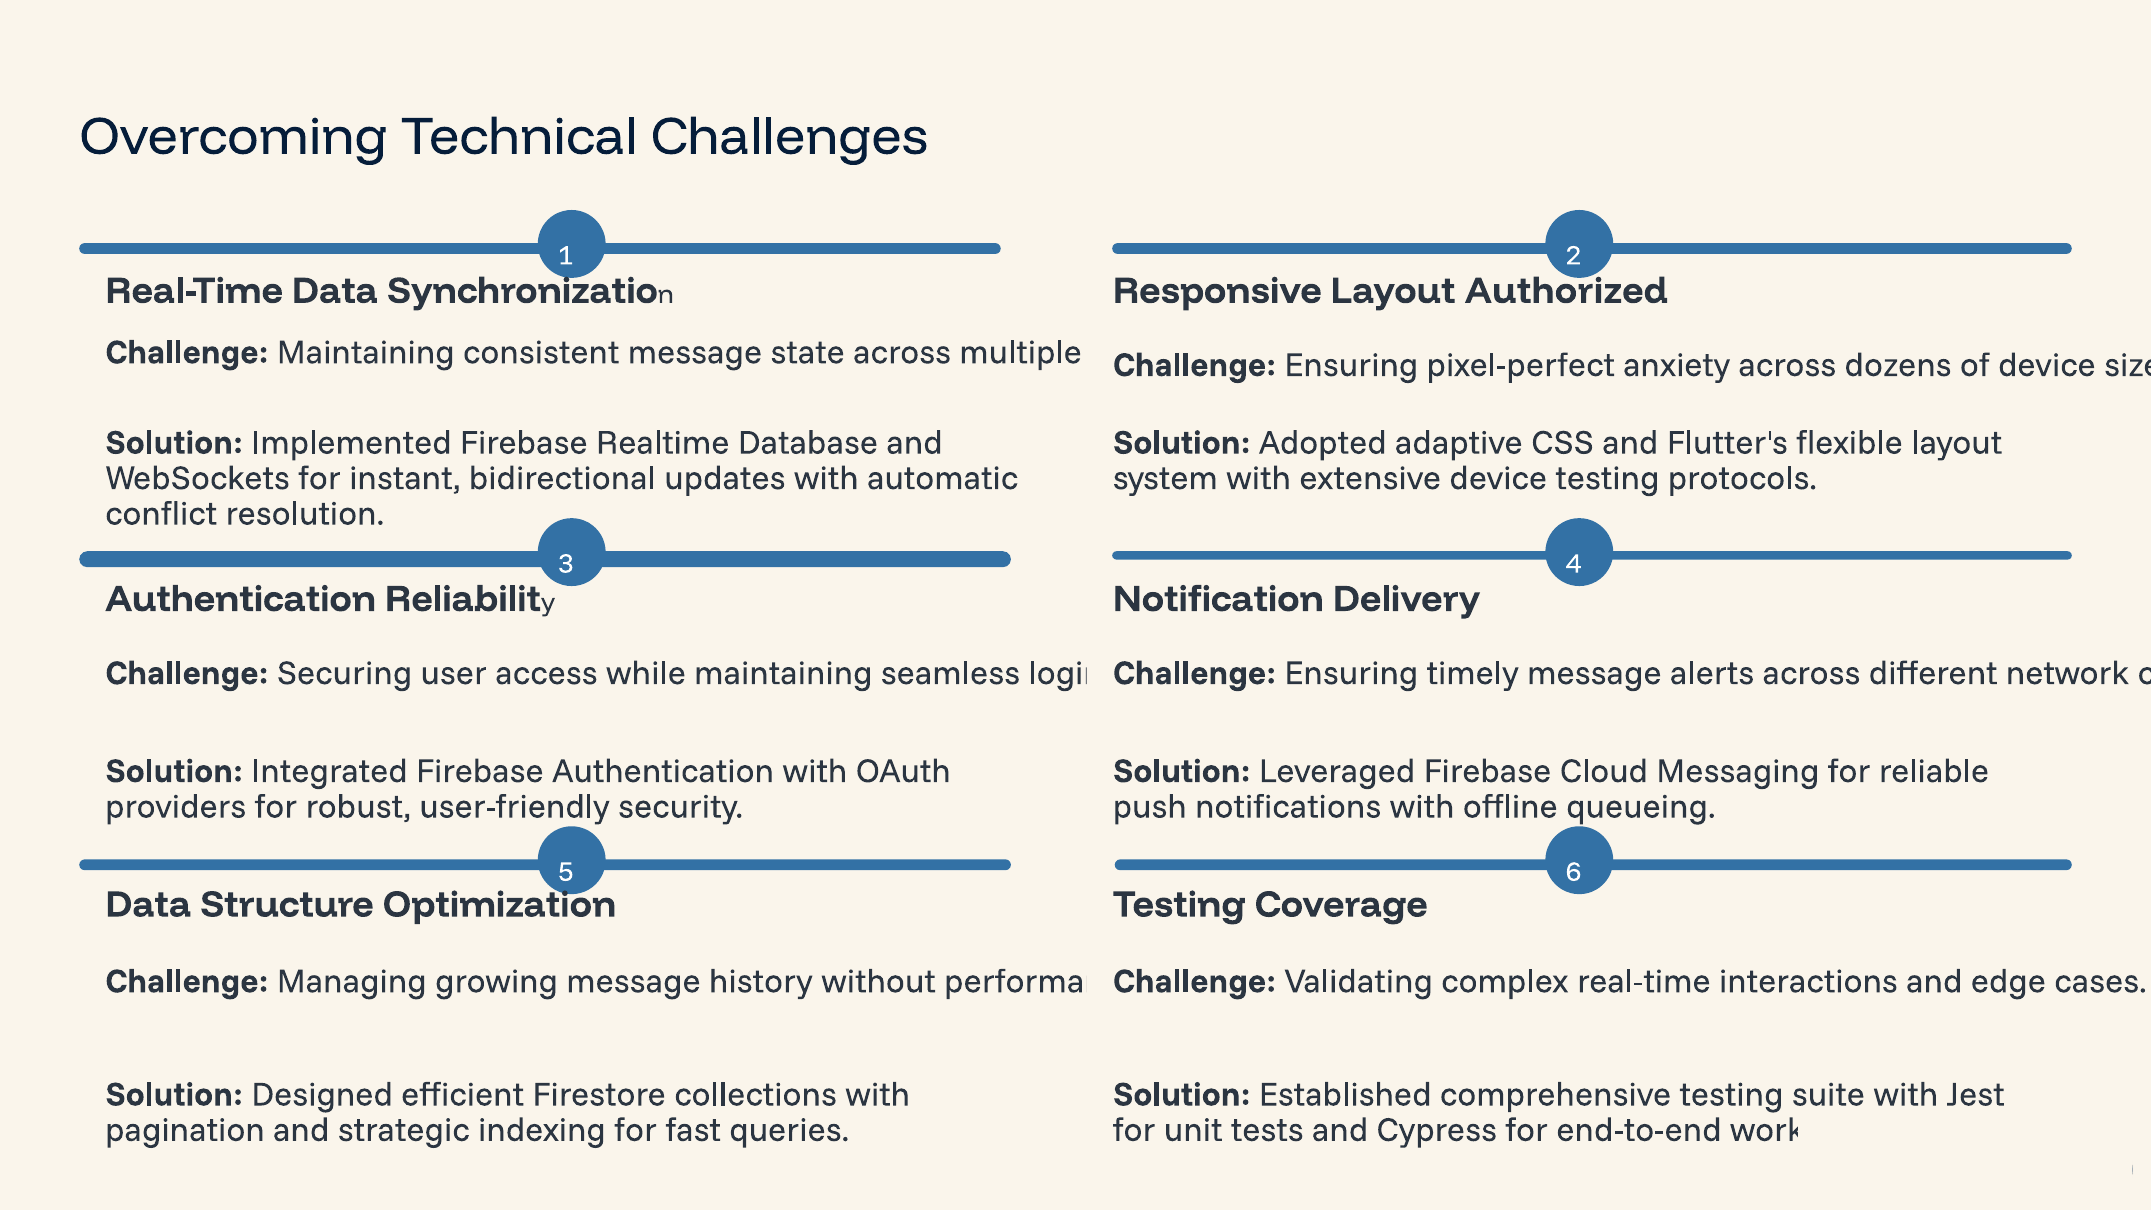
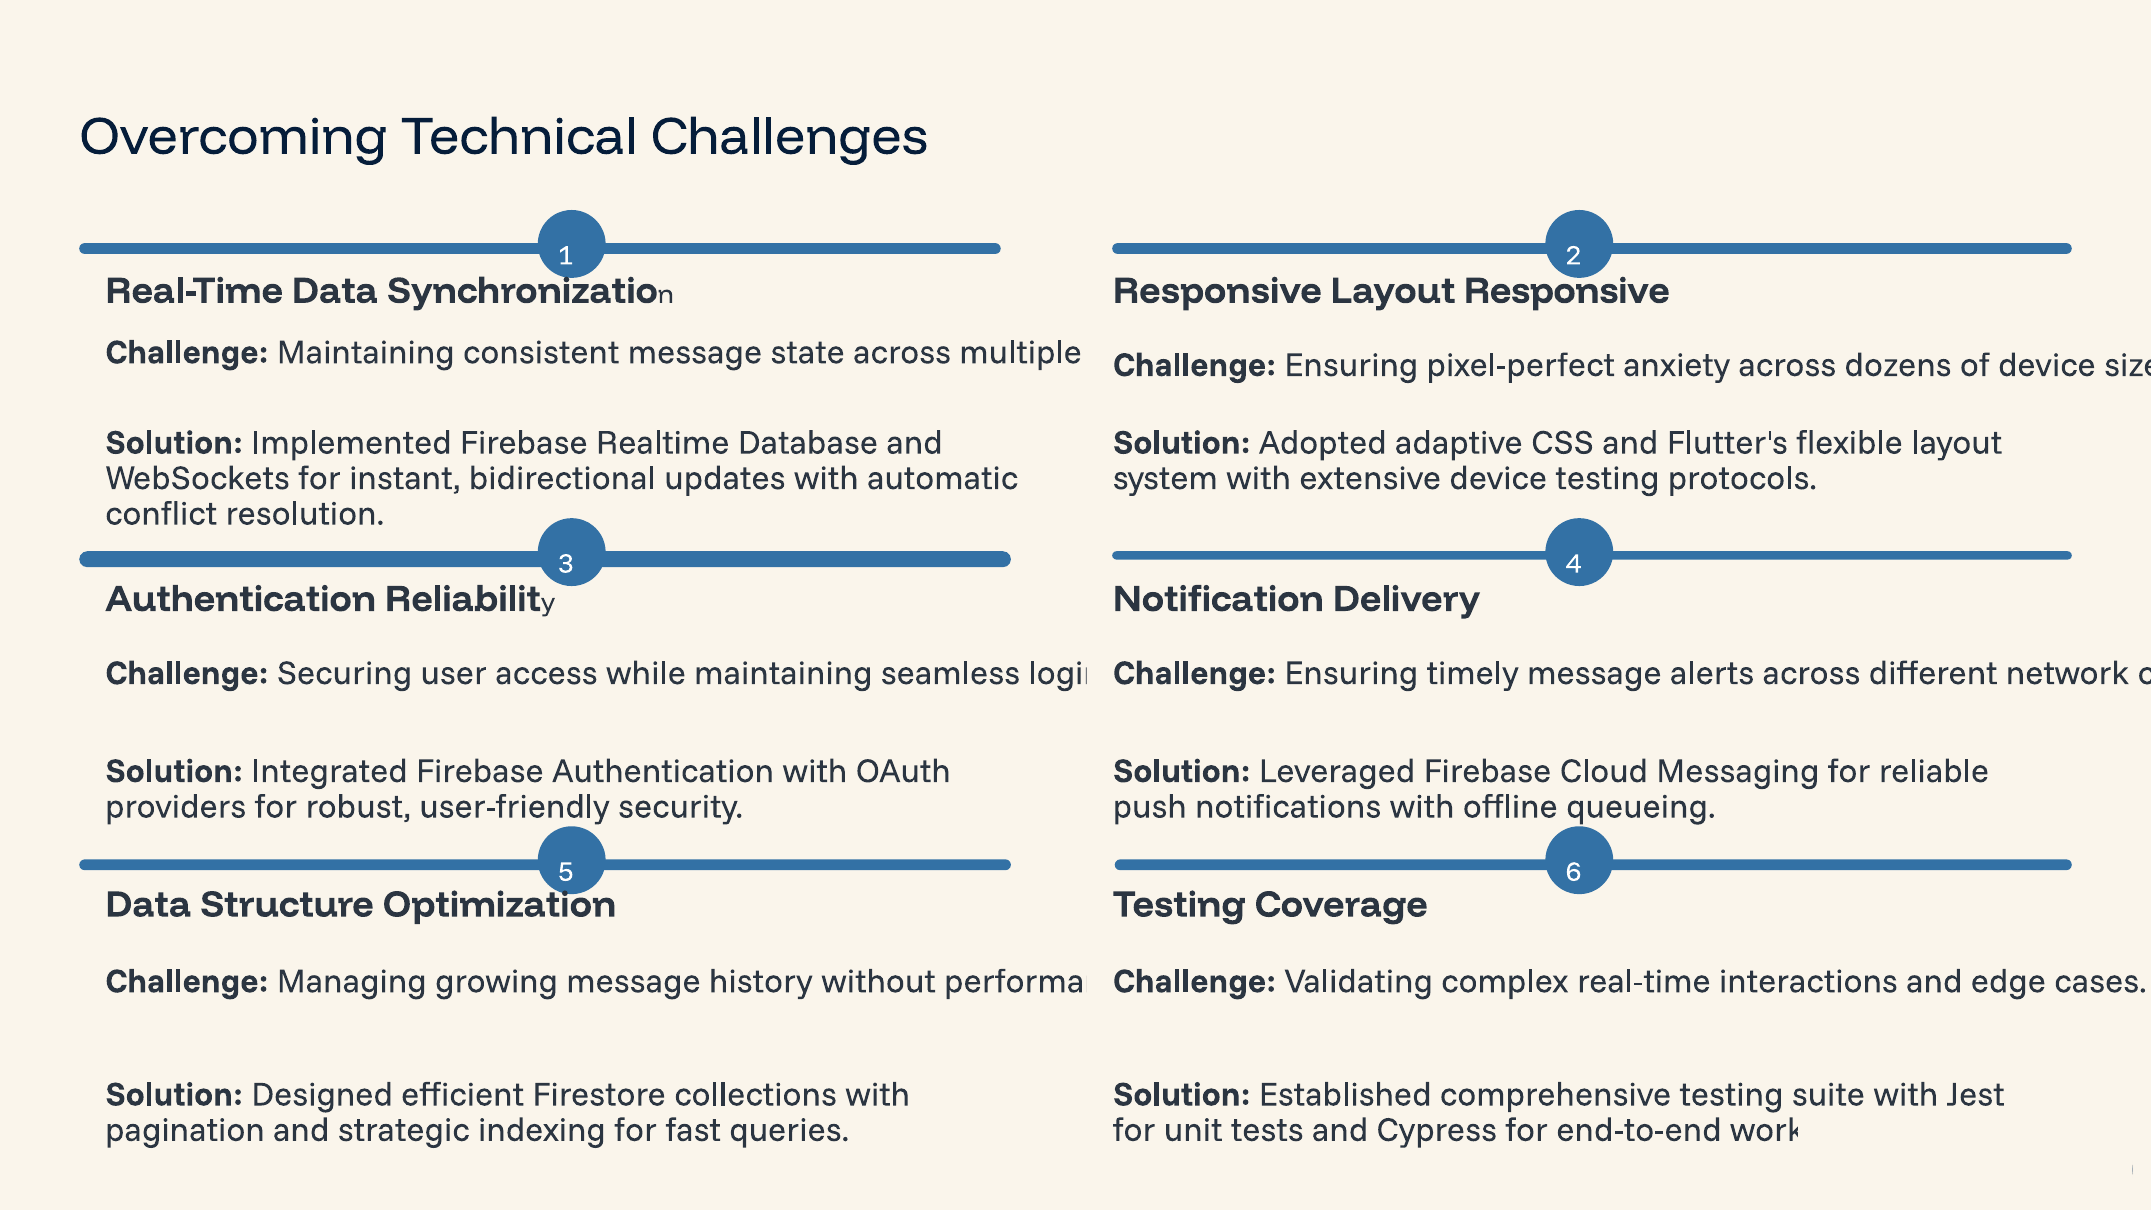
Layout Authorized: Authorized -> Responsive (1567, 291)
